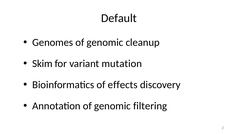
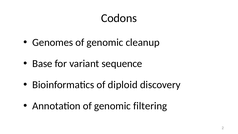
Default: Default -> Codons (119, 18)
Skim: Skim -> Base (42, 64)
mutation: mutation -> sequence (122, 64)
effects: effects -> diploid (123, 85)
